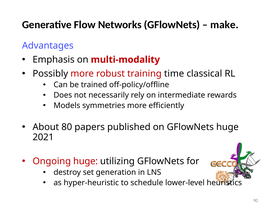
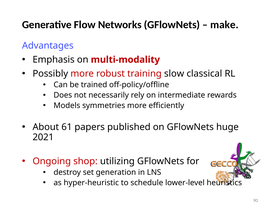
time: time -> slow (174, 74)
80: 80 -> 61 (67, 127)
Ongoing huge: huge -> shop (85, 161)
